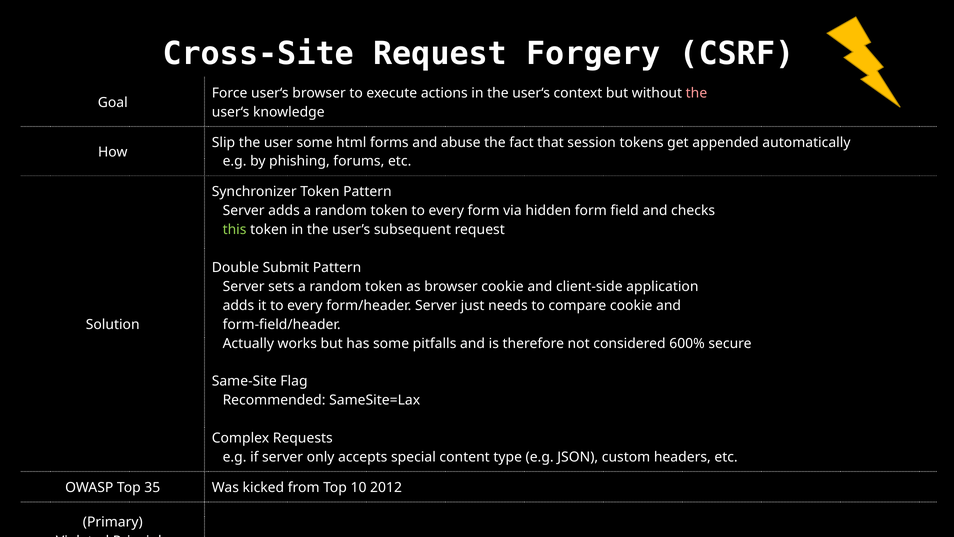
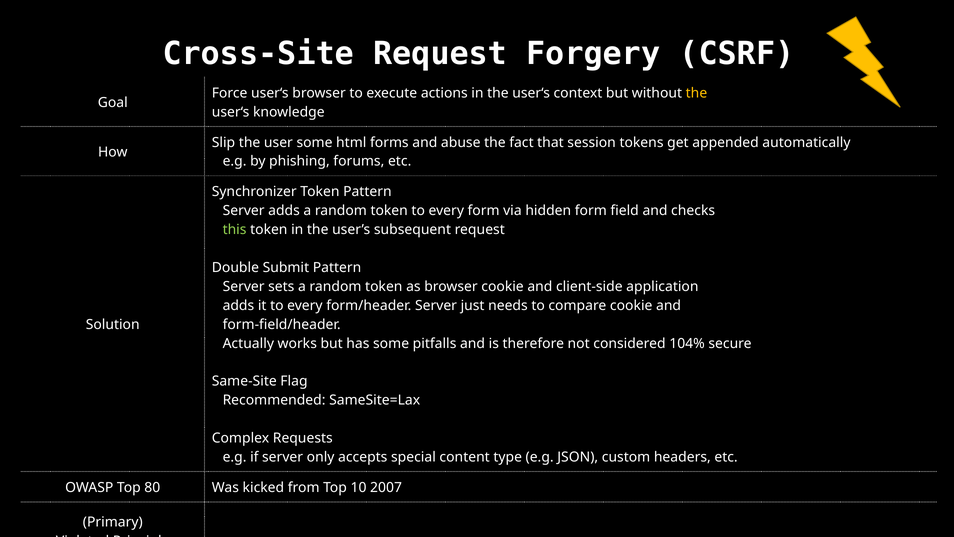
the colour: pink -> yellow (696, 93)
600%: 600% -> 104% (687, 343)
35: 35 -> 80 (152, 487)
2012: 2012 -> 2007 (386, 487)
